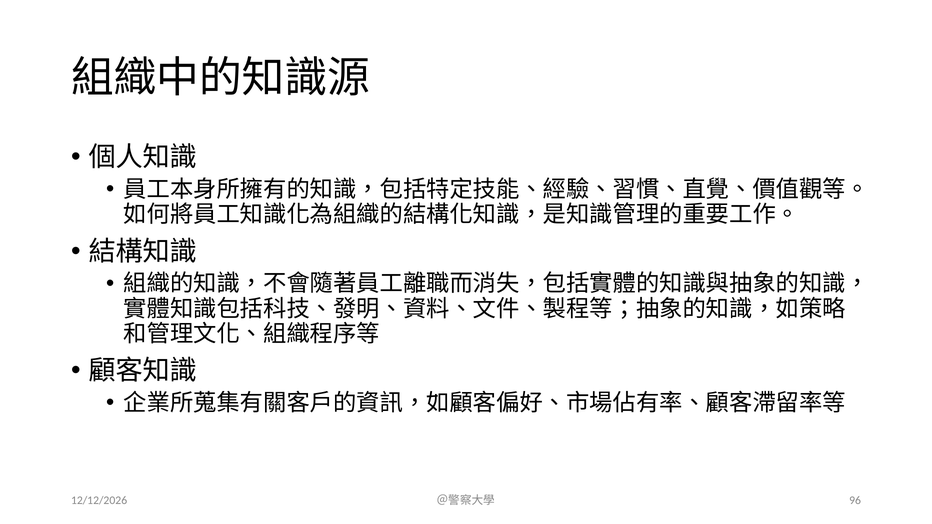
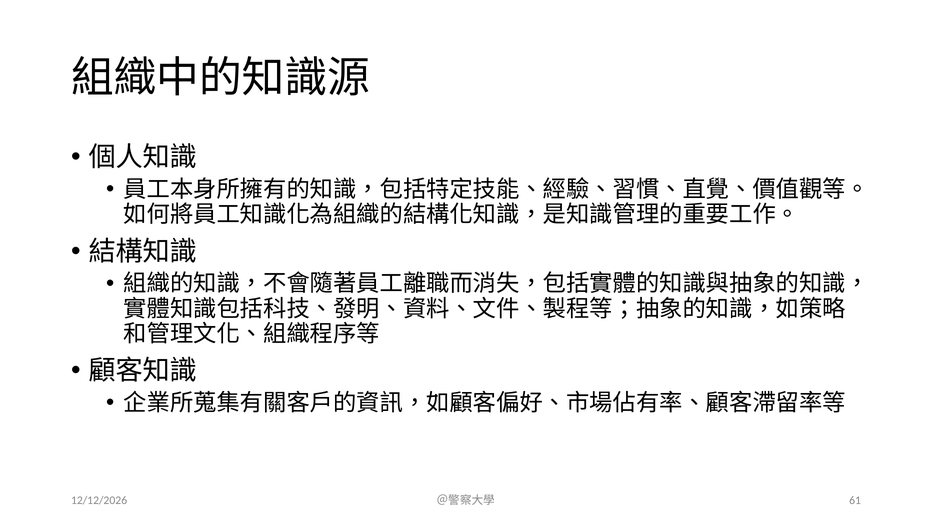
96: 96 -> 61 (855, 501)
